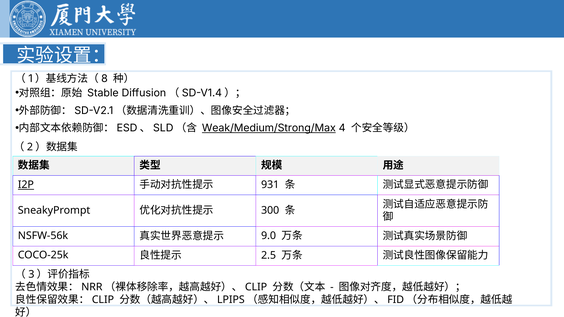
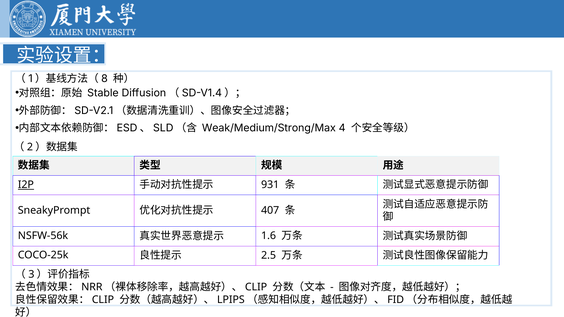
Weak/Medium/Strong/Max underline: present -> none (269, 128)
300: 300 -> 407 (270, 210)
9.0: 9.0 -> 1.6 (269, 236)
